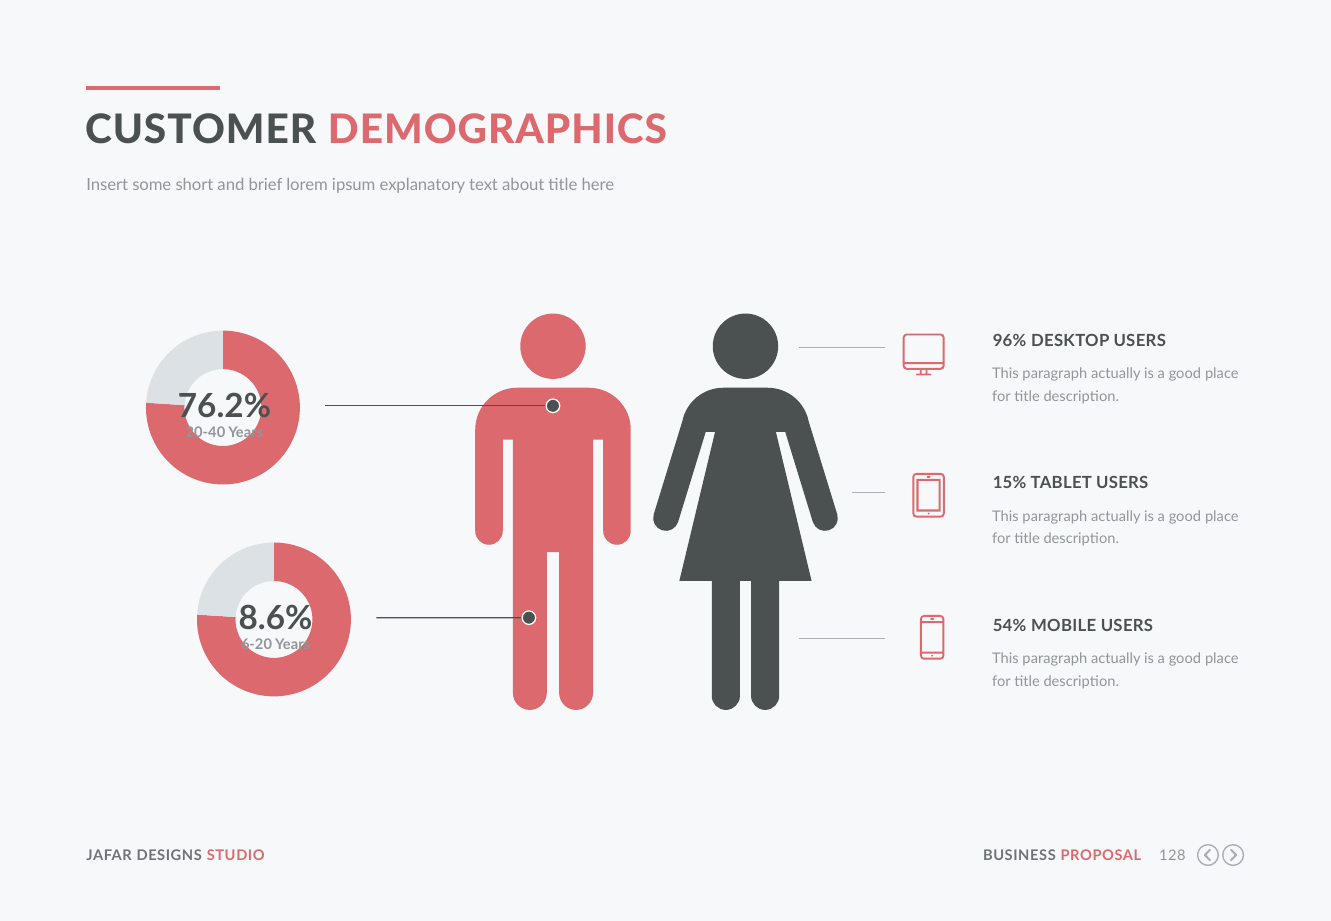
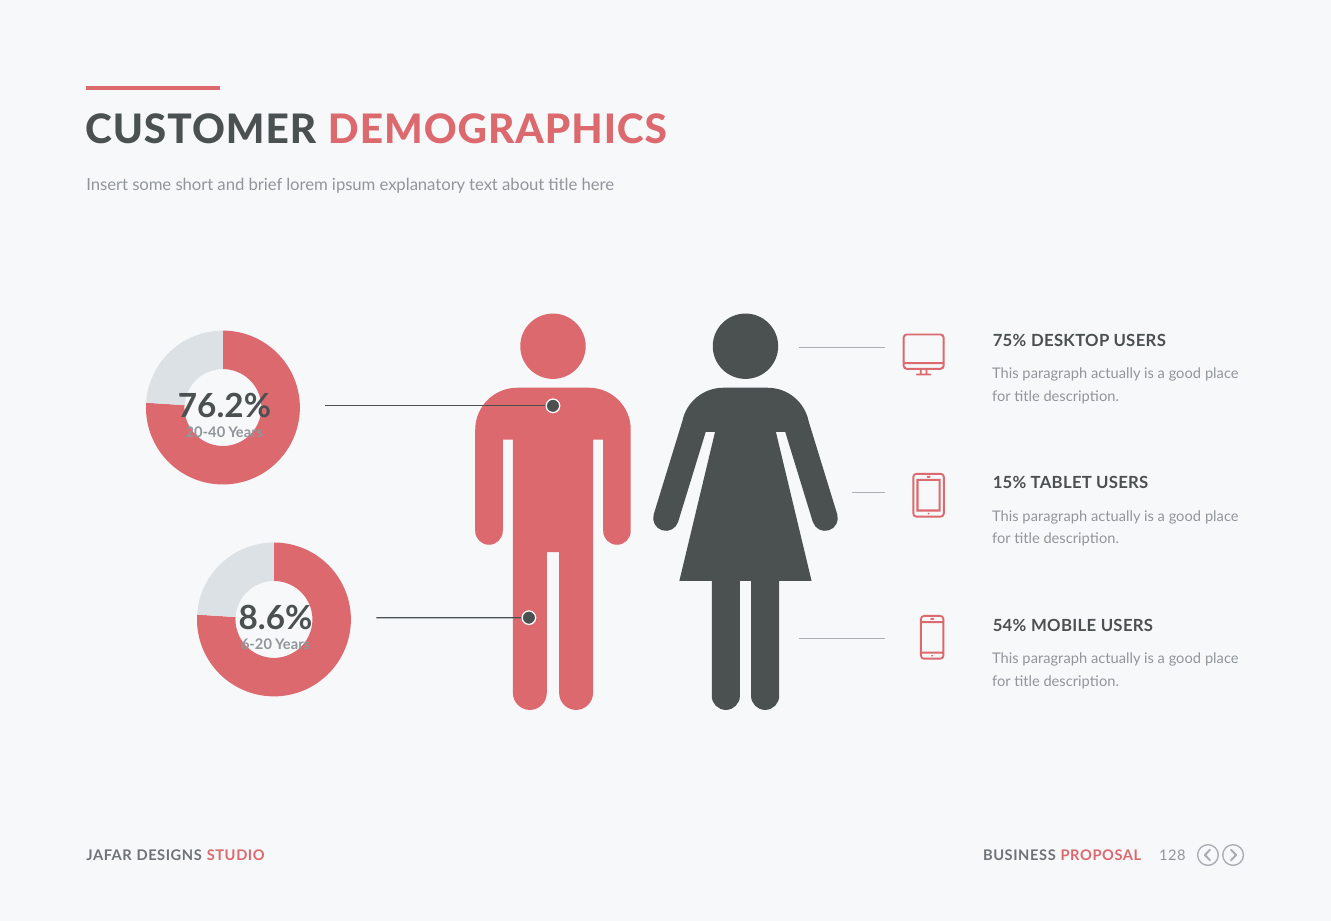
96%: 96% -> 75% (1010, 341)
